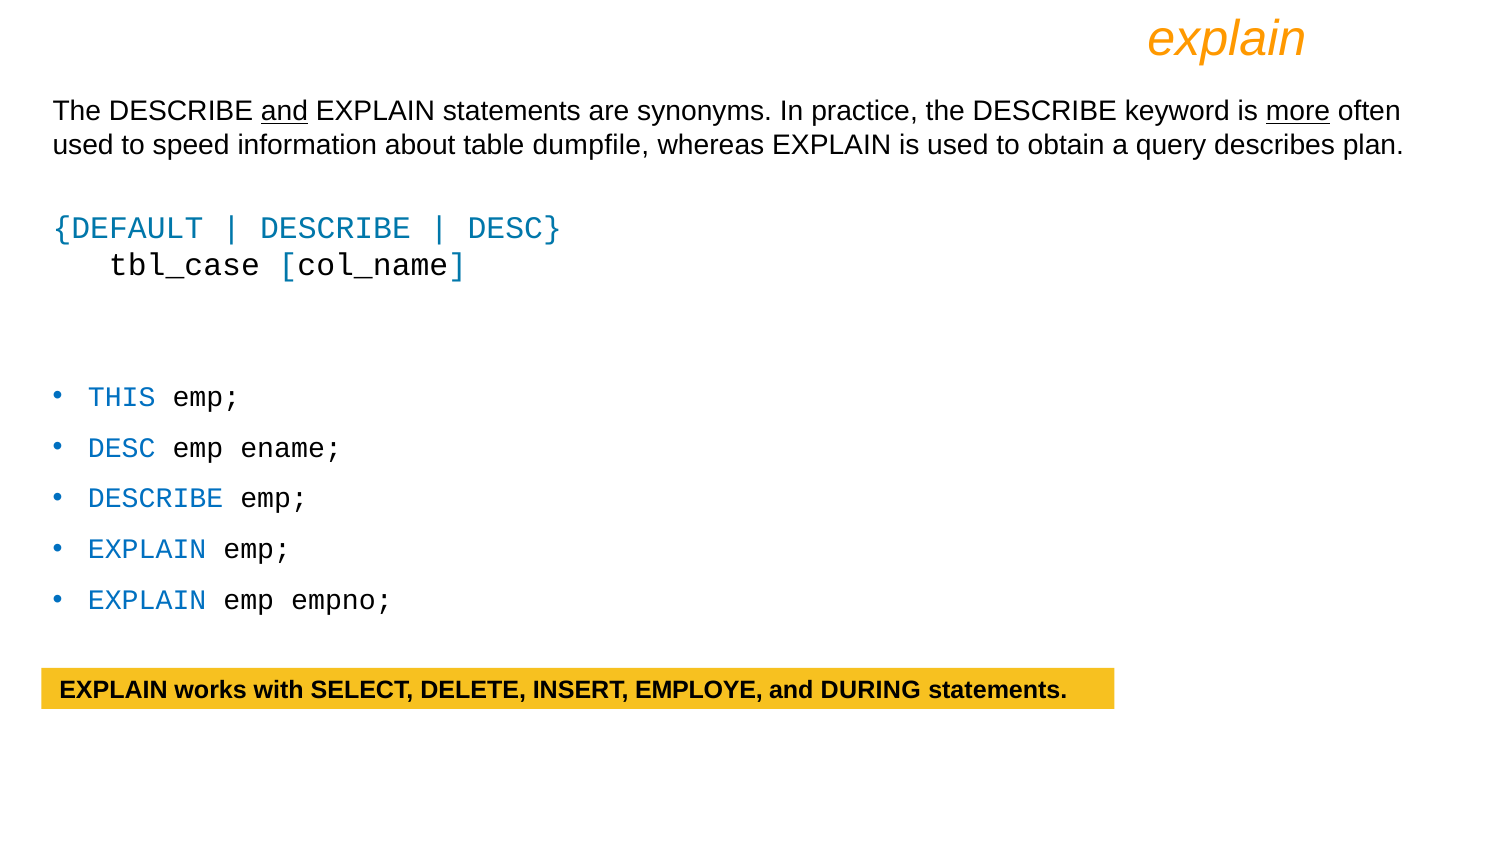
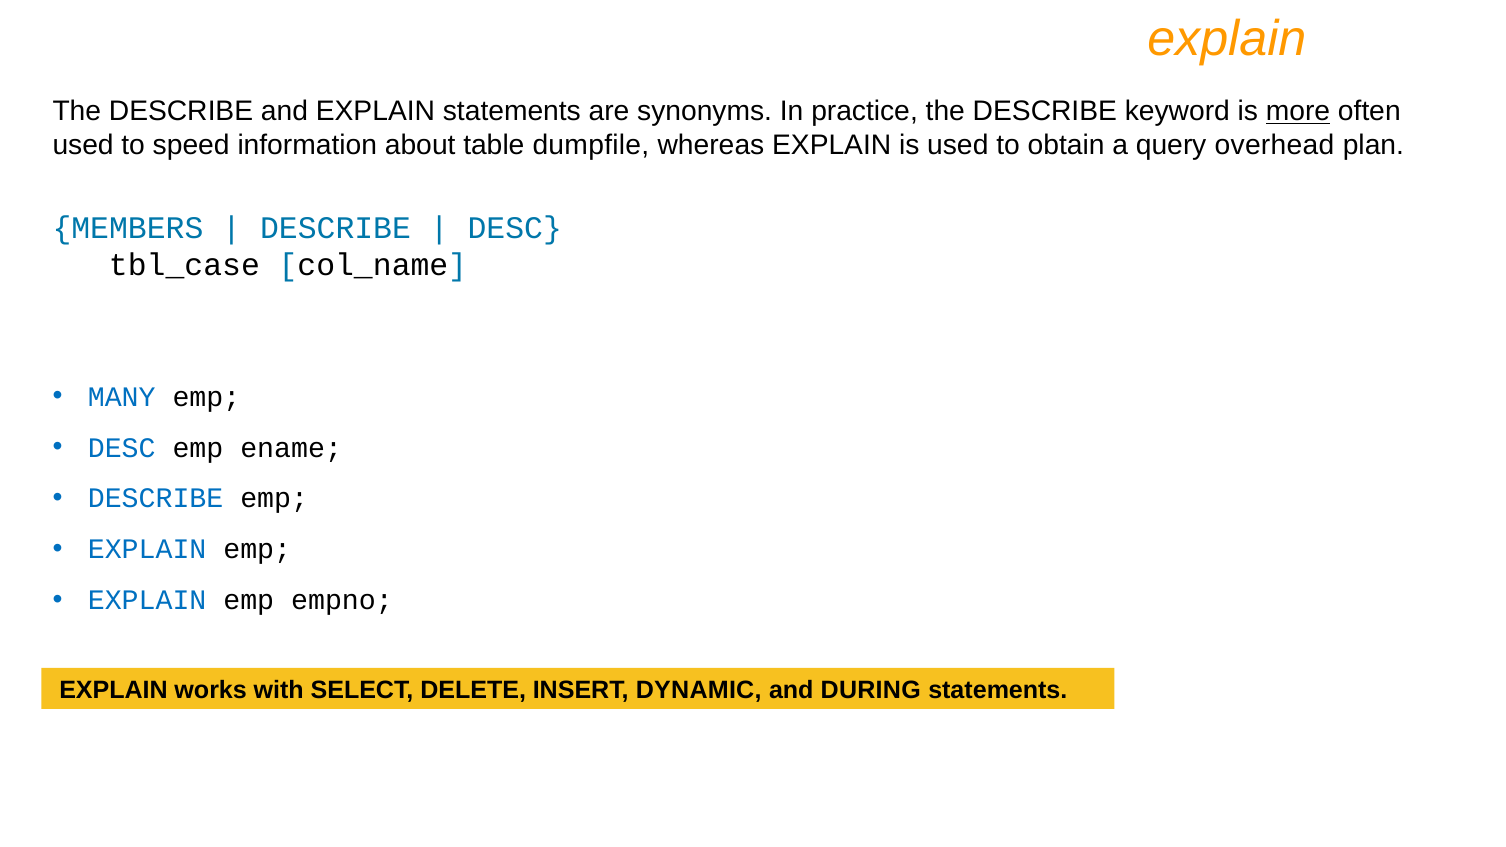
and underline: present -> none (285, 111)
describes: describes -> overhead (1274, 145)
DEFAULT: DEFAULT -> MEMBERS (128, 228)
THIS: THIS -> MANY (122, 397)
EMPLOYE: EMPLOYE -> DYNAMIC (699, 690)
